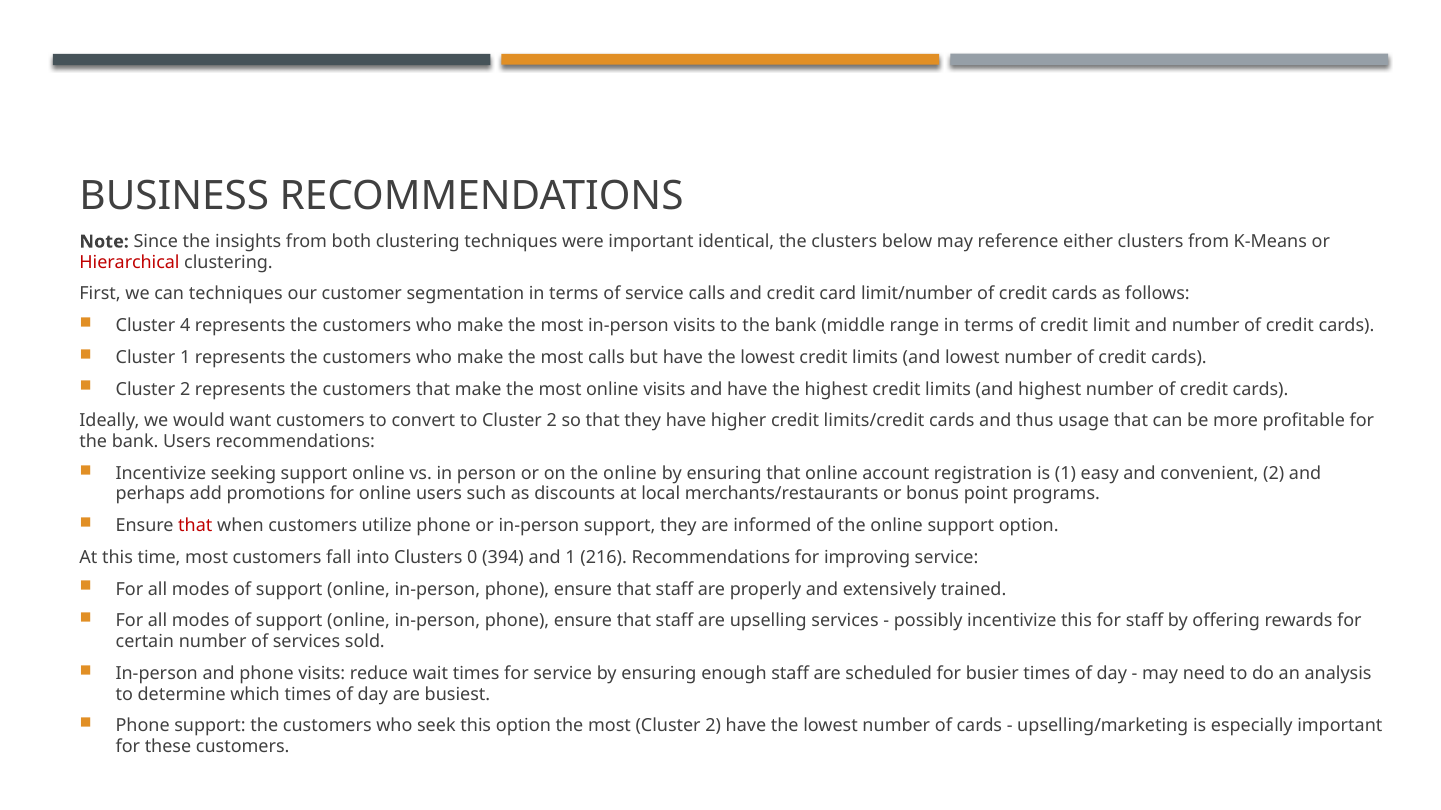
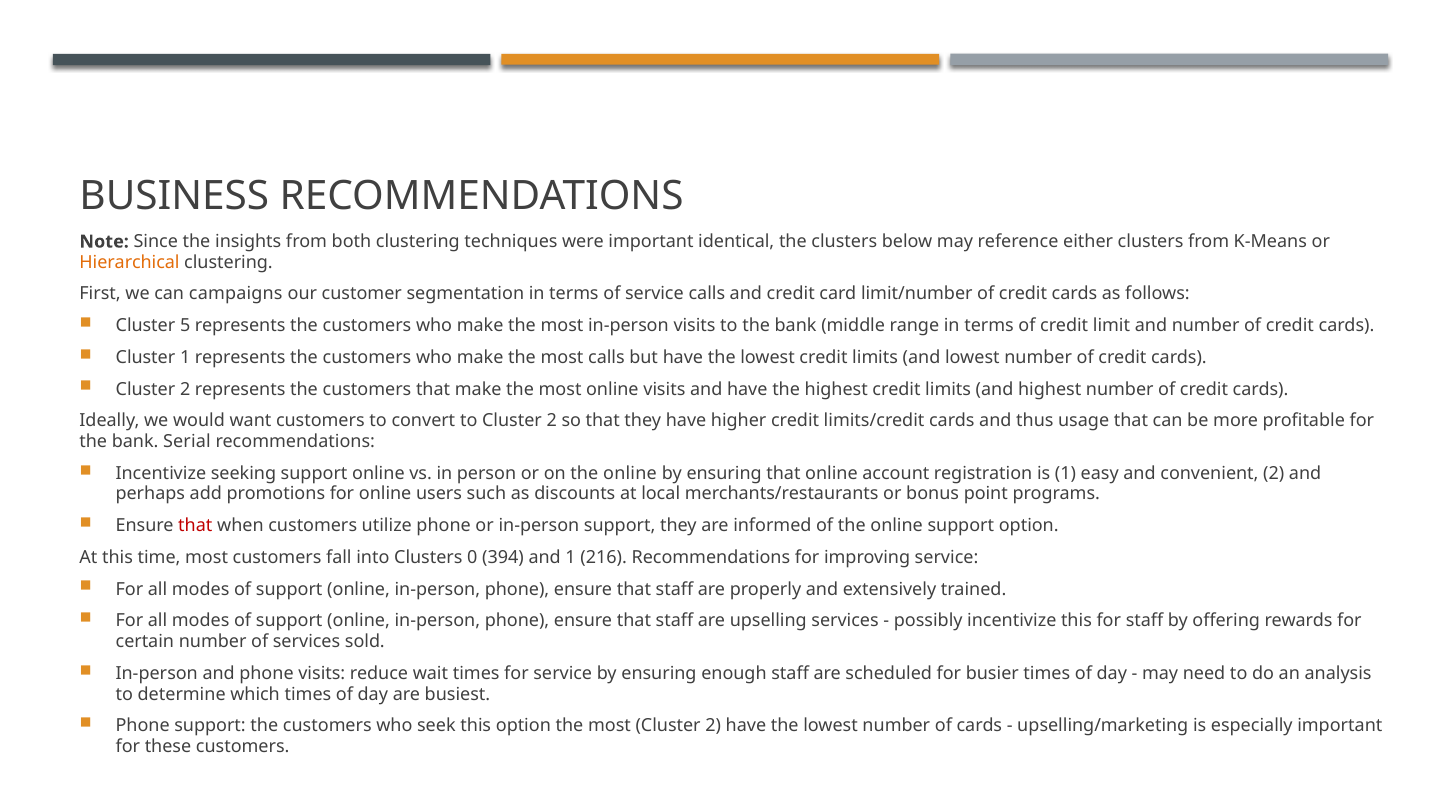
Hierarchical colour: red -> orange (130, 263)
can techniques: techniques -> campaigns (236, 294)
4: 4 -> 5 (185, 326)
bank Users: Users -> Serial (187, 442)
